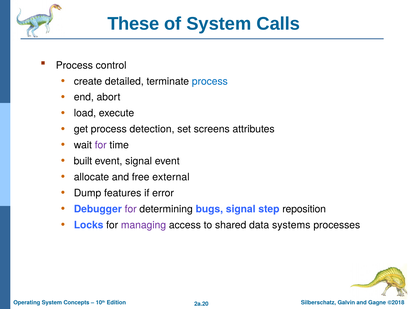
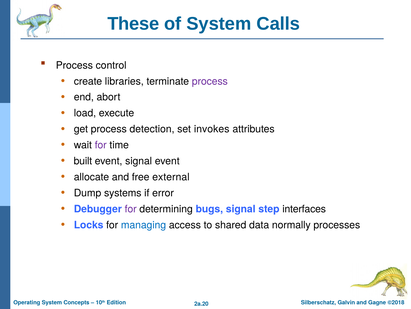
detailed: detailed -> libraries (124, 81)
process colour: blue -> purple (210, 81)
screens: screens -> invokes (212, 129)
features: features -> systems (123, 193)
reposition: reposition -> interfaces (304, 208)
managing colour: purple -> blue (144, 224)
systems: systems -> normally (291, 224)
